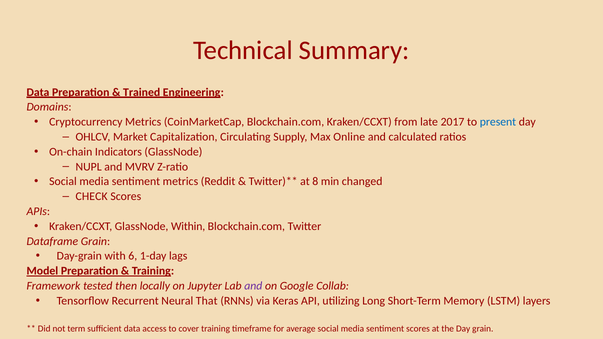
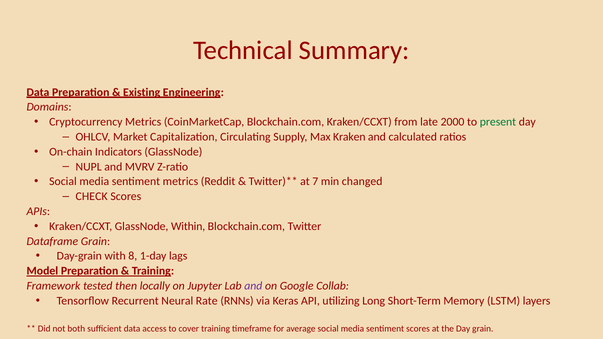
Trained: Trained -> Existing (142, 92)
2017: 2017 -> 2000 (453, 122)
present colour: blue -> green (498, 122)
Online: Online -> Kraken (349, 137)
8: 8 -> 7 (315, 182)
6: 6 -> 8 (133, 256)
That: That -> Rate (207, 301)
term: term -> both (76, 329)
